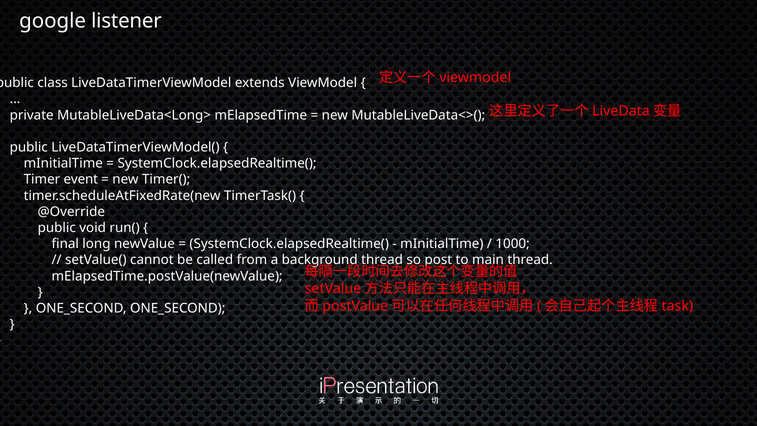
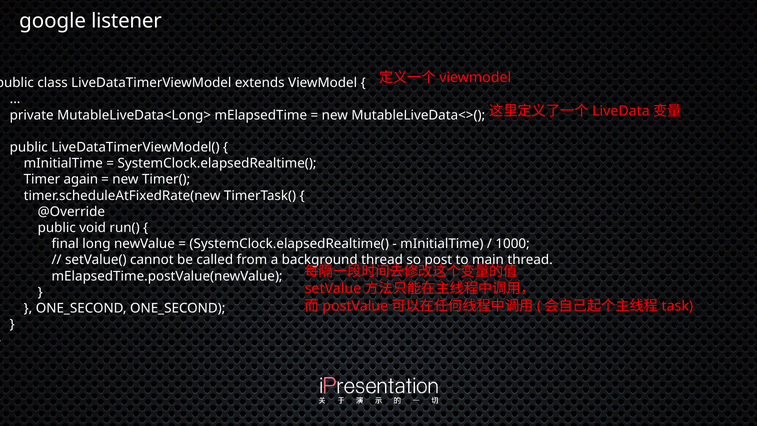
event: event -> again (81, 179)
